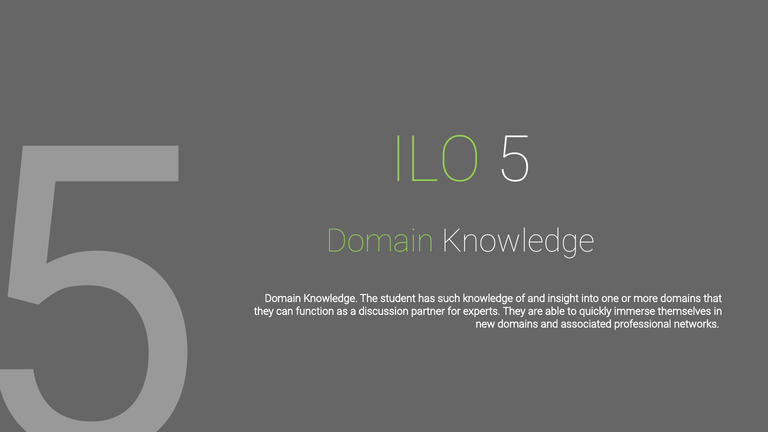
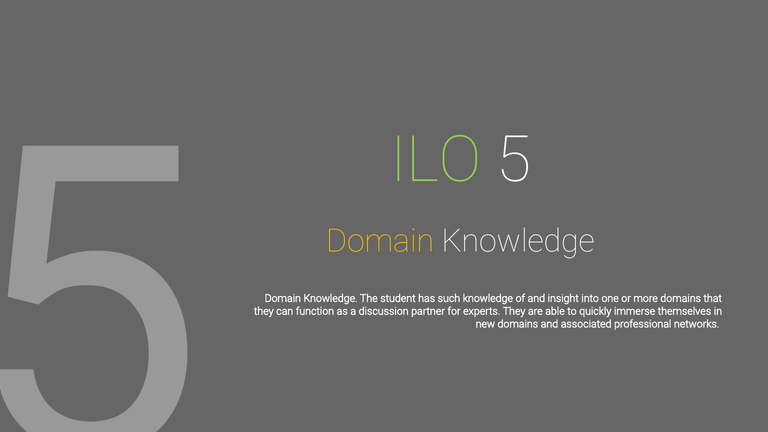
Domain colour: light green -> yellow (380, 241)
